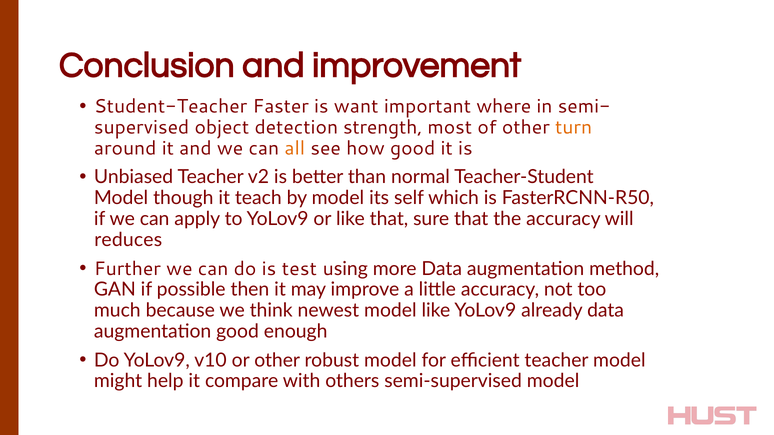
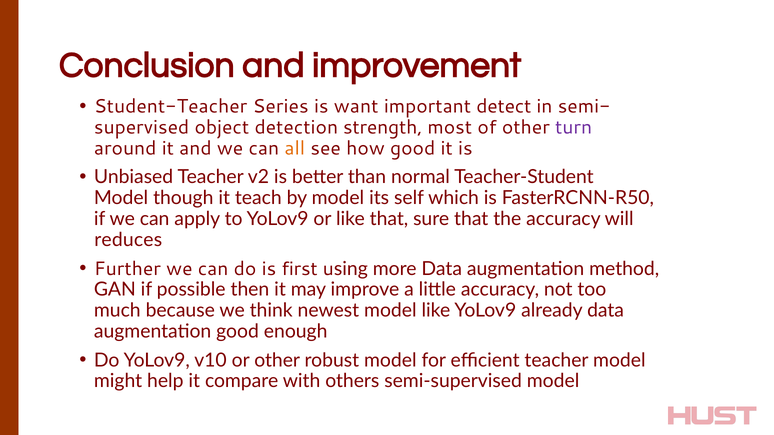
Faster: Faster -> Series (281, 107)
where: where -> detect (504, 107)
turn colour: orange -> purple (574, 127)
test: test -> first (300, 269)
